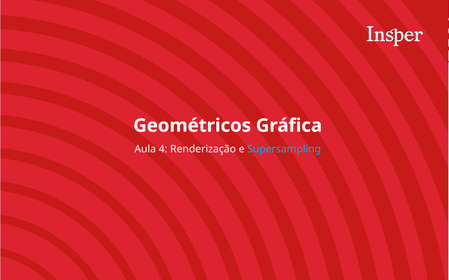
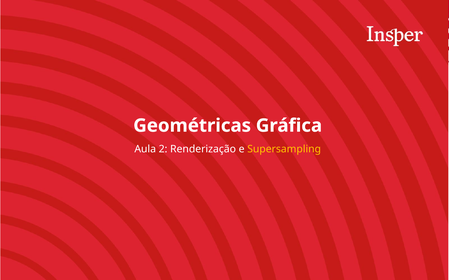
Geométricos: Geométricos -> Geométricas (192, 126)
4: 4 -> 2 (163, 150)
Supersampling colour: light blue -> yellow (284, 150)
